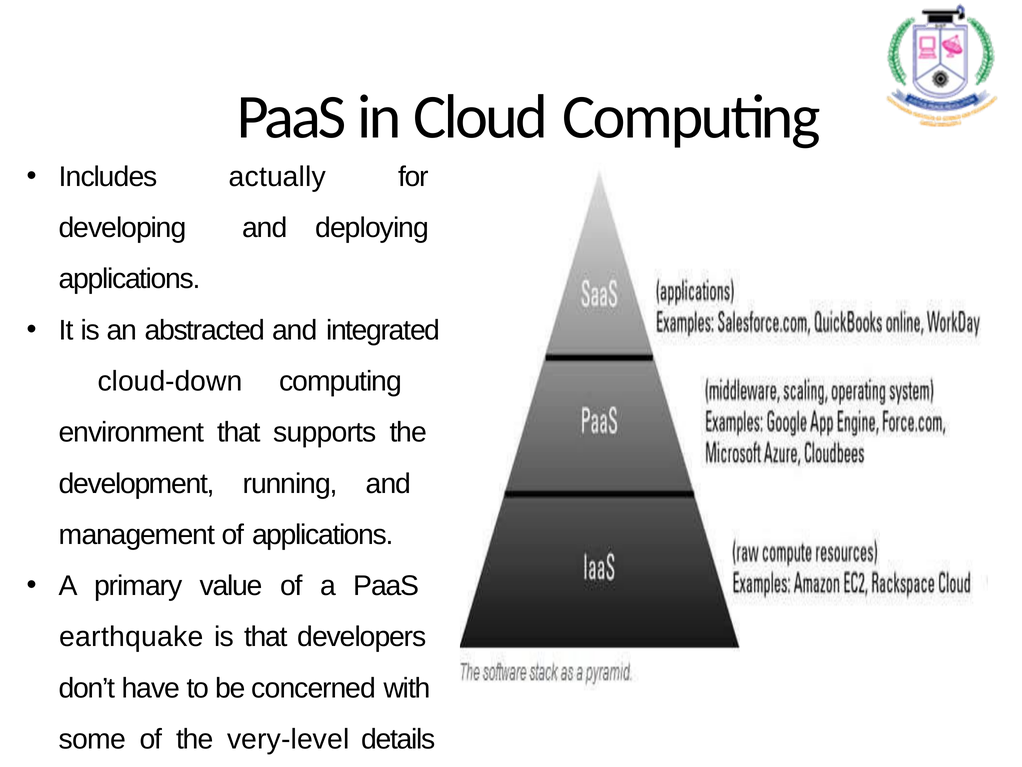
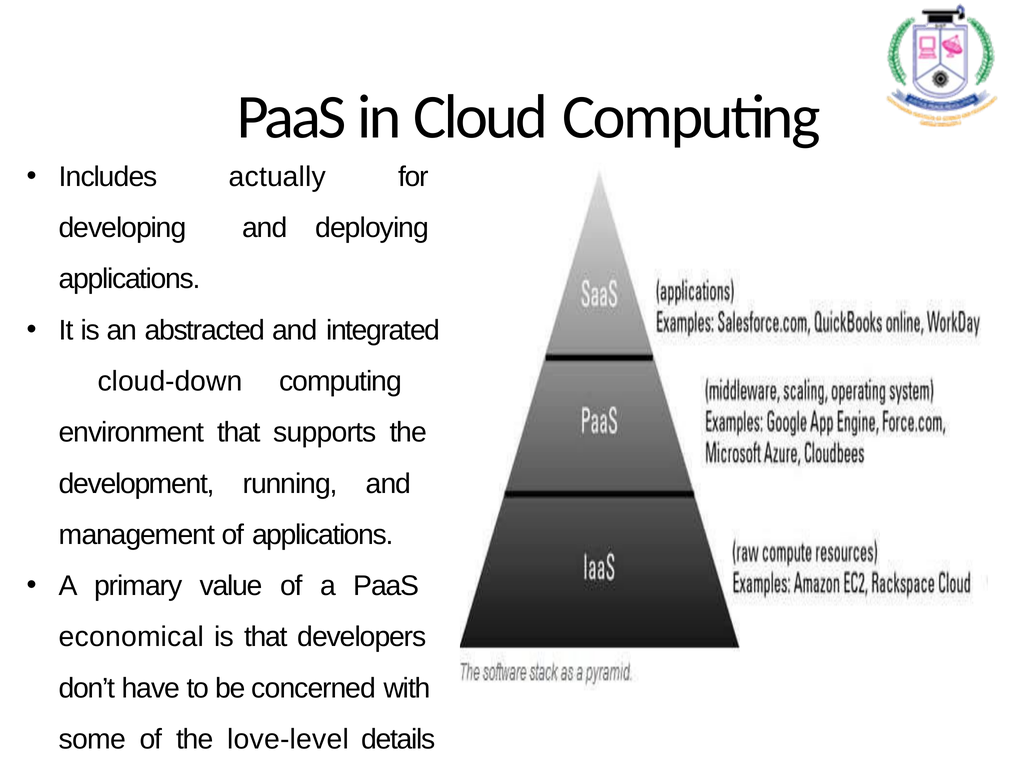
earthquake: earthquake -> economical (131, 637)
very-level: very-level -> love-level (288, 739)
